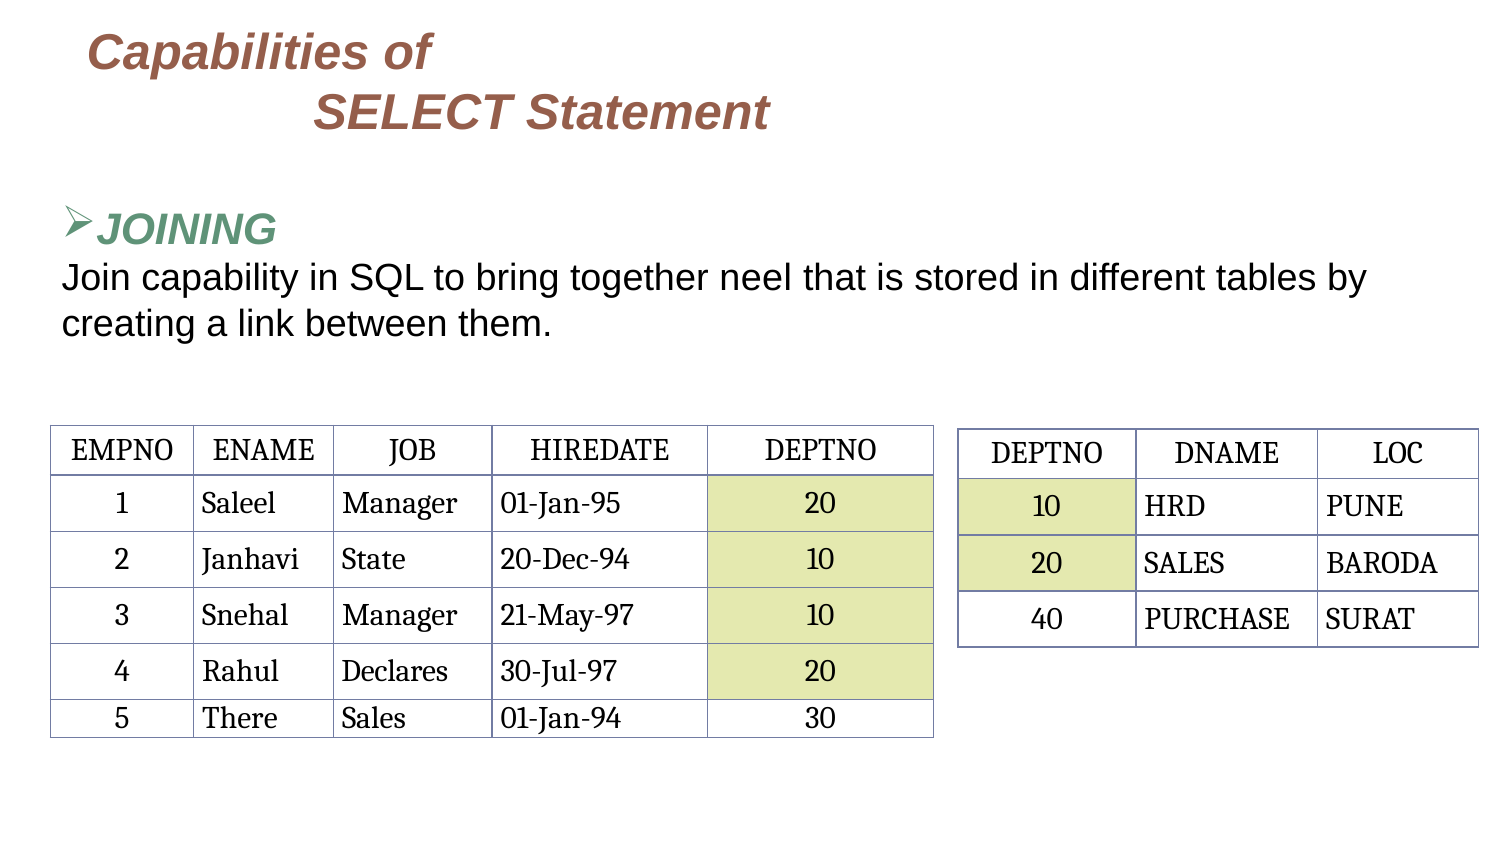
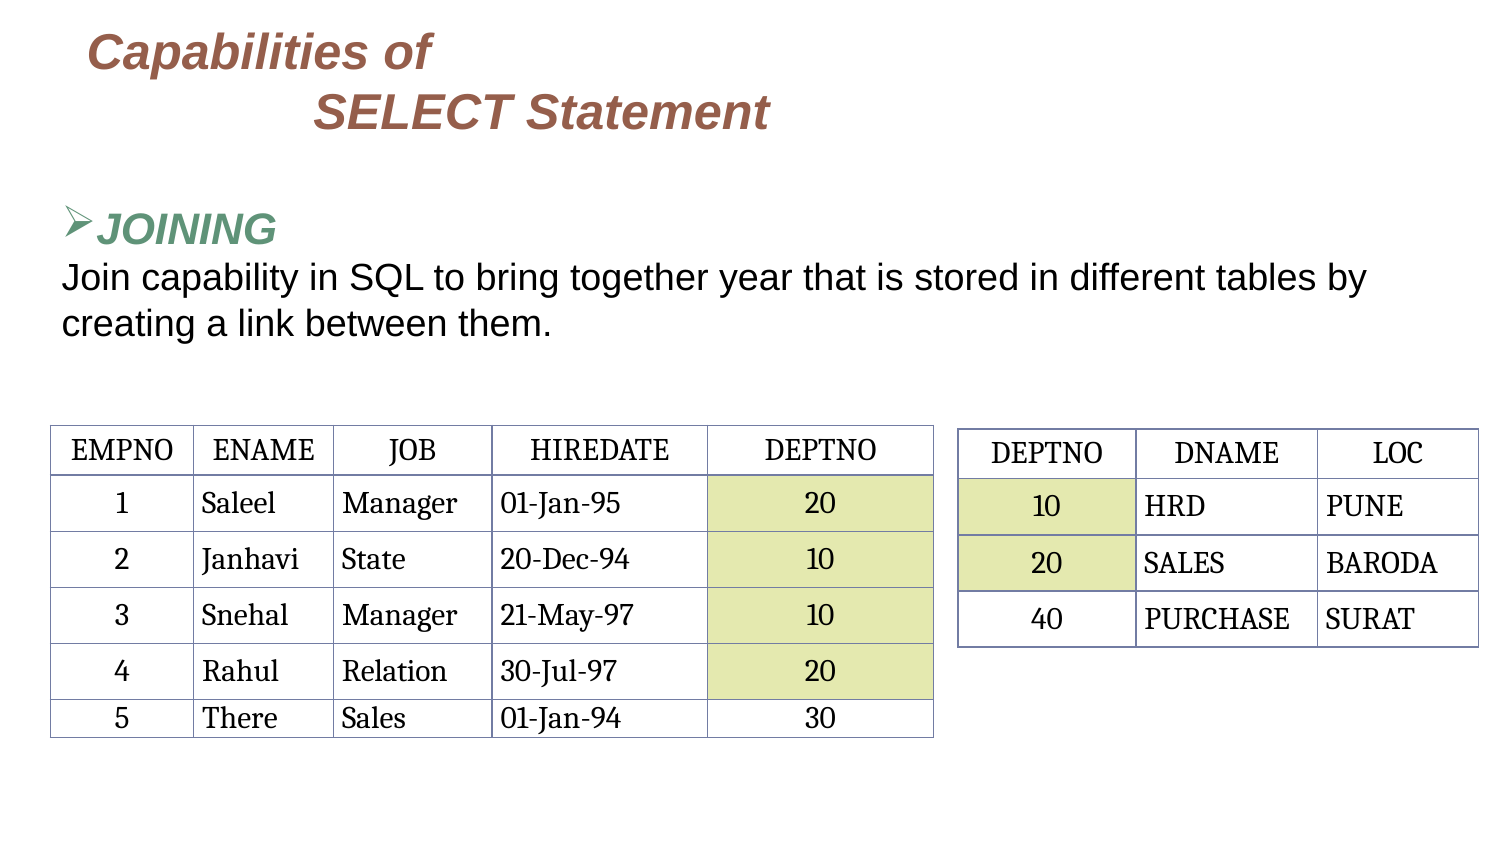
neel: neel -> year (756, 278)
Declares: Declares -> Relation (395, 671)
